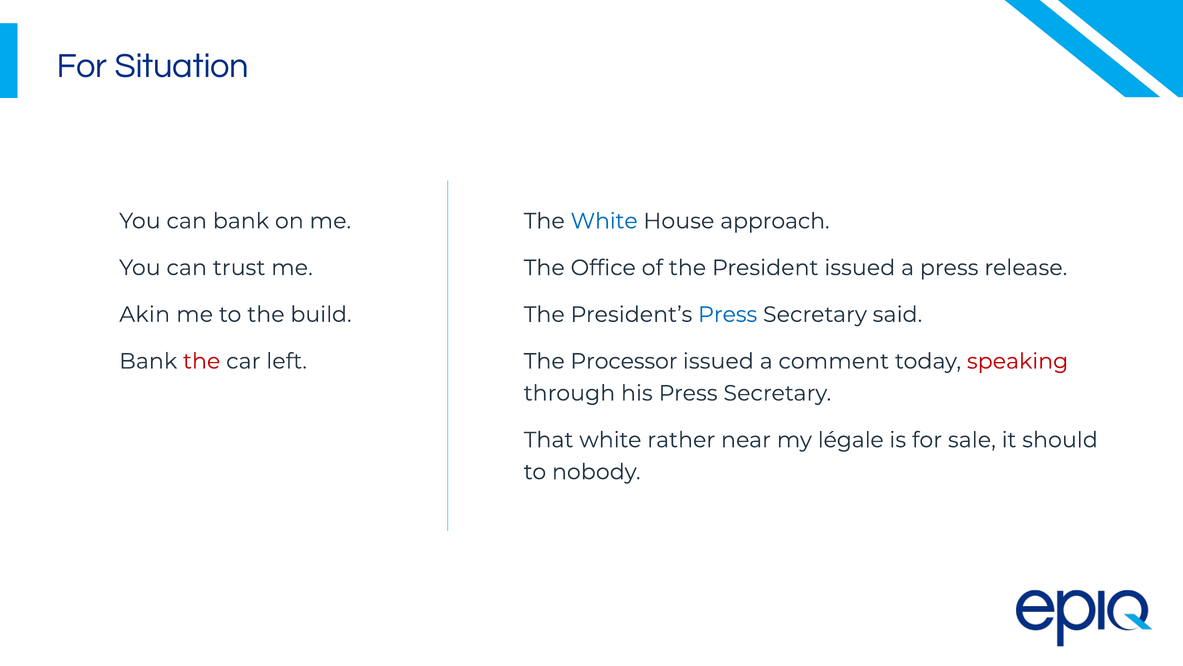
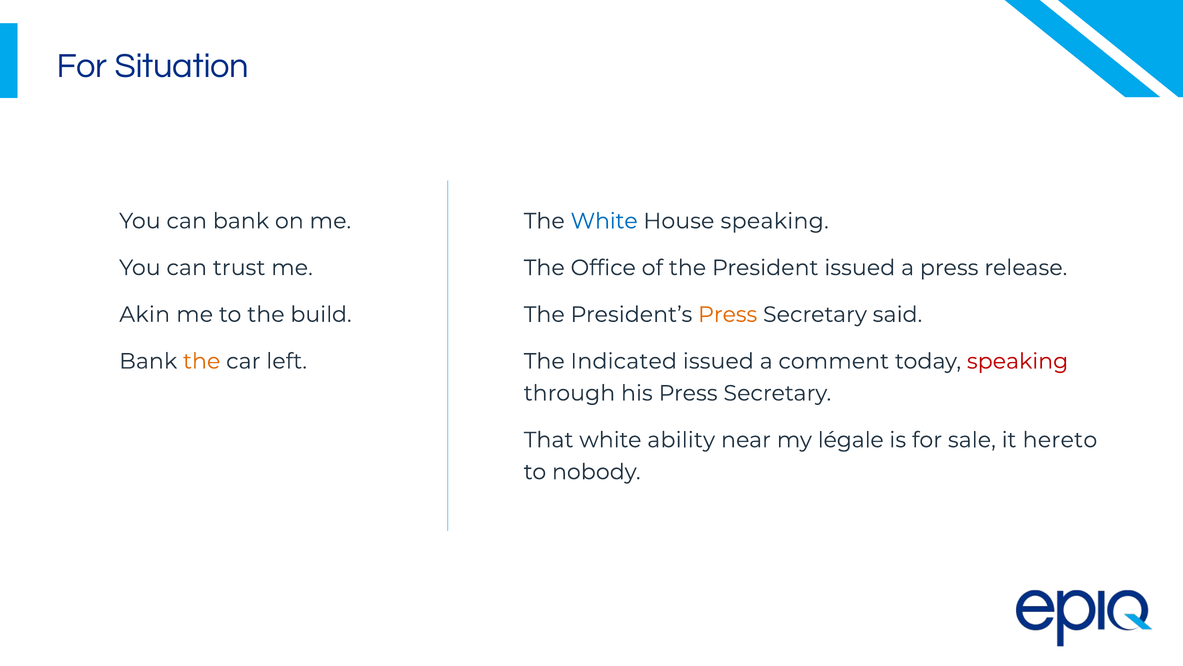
House approach: approach -> speaking (775, 221)
Press colour: blue -> orange (728, 314)
the colour: red -> orange (202, 361)
Processor: Processor -> Indicated (624, 361)
rather: rather -> ability (681, 440)
should: should -> hereto (1060, 440)
